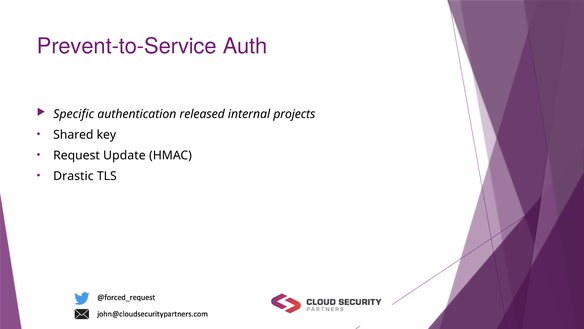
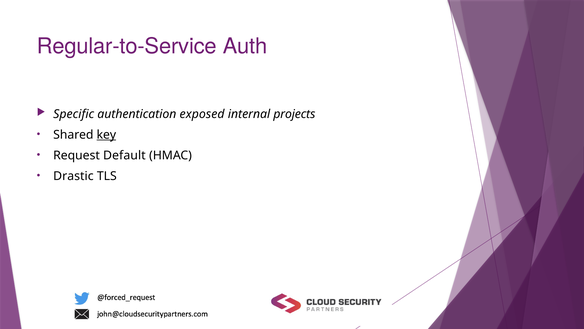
Prevent-to-Service: Prevent-to-Service -> Regular-to-Service (127, 46)
released: released -> exposed (202, 114)
key underline: none -> present (106, 135)
Update: Update -> Default (124, 155)
